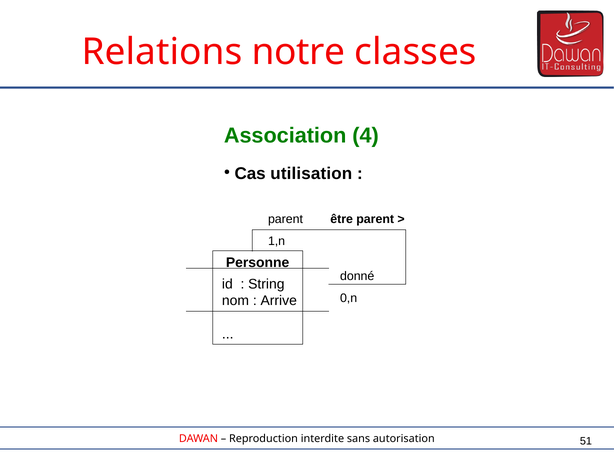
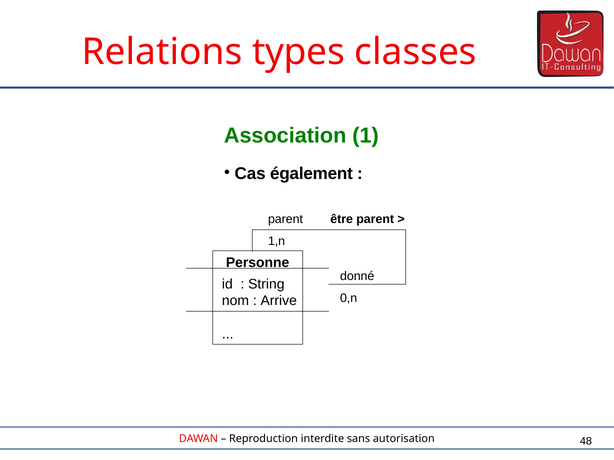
notre: notre -> types (298, 52)
4: 4 -> 1 (366, 136)
utilisation: utilisation -> également (311, 174)
51: 51 -> 48 (586, 441)
